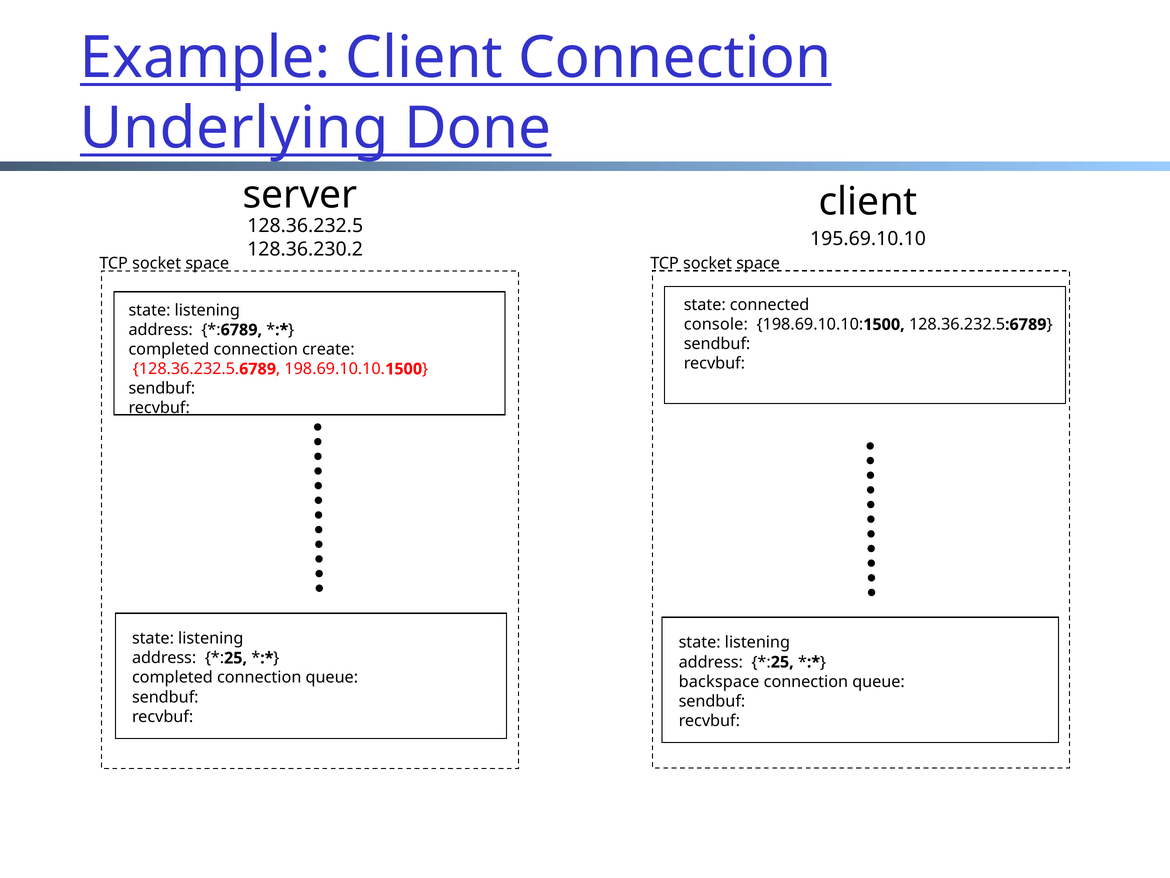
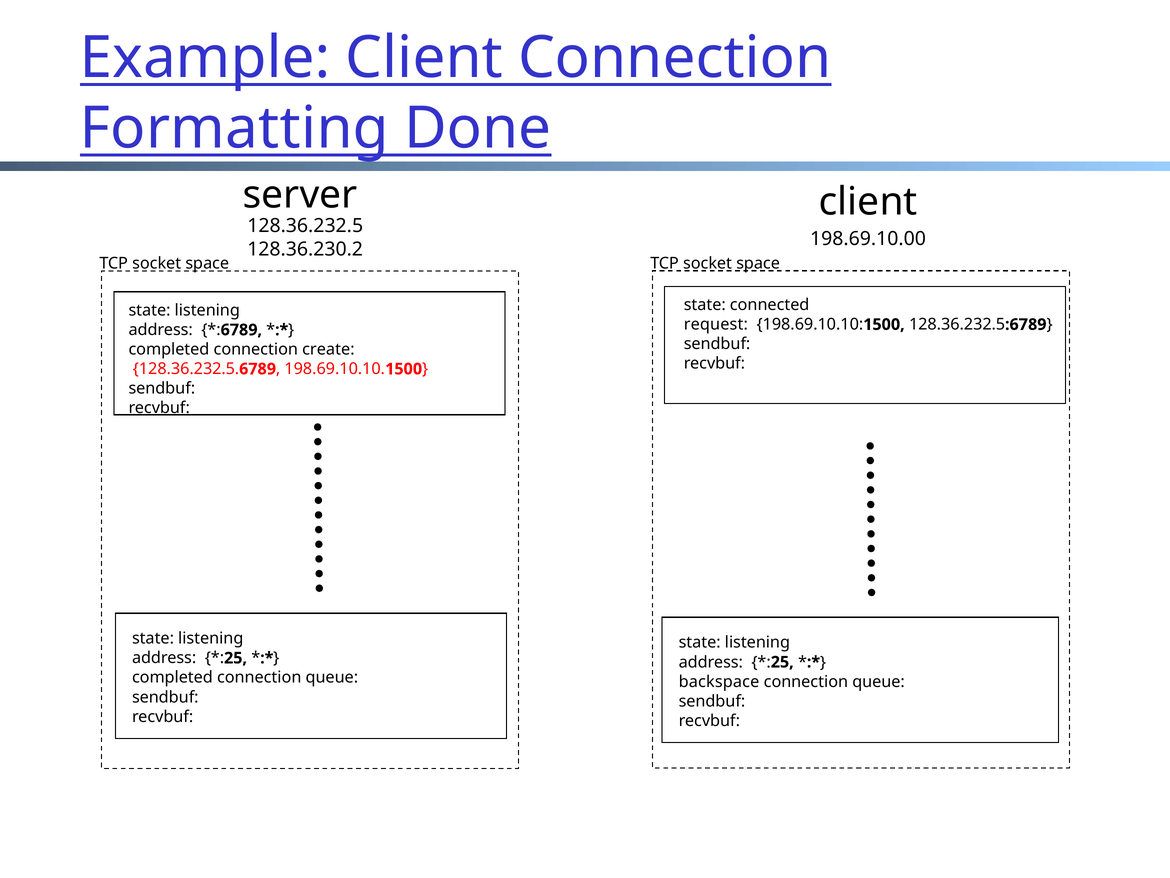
Underlying: Underlying -> Formatting (234, 128)
195.69.10.10: 195.69.10.10 -> 198.69.10.00 (868, 239)
console: console -> request (716, 324)
